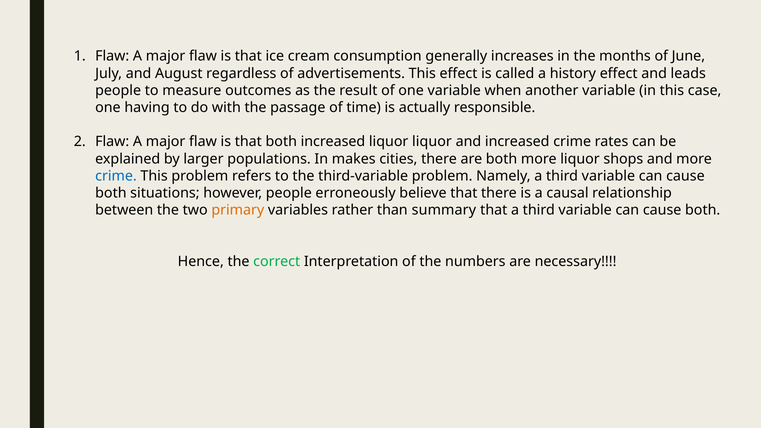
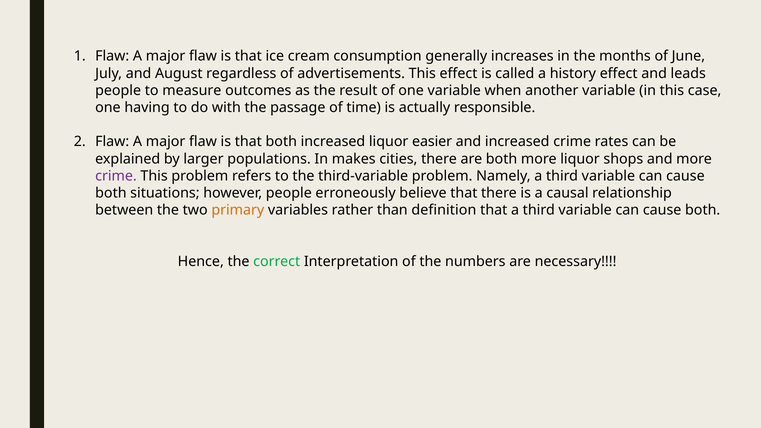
liquor liquor: liquor -> easier (432, 142)
crime colour: blue -> purple (116, 176)
summary: summary -> definition (444, 210)
